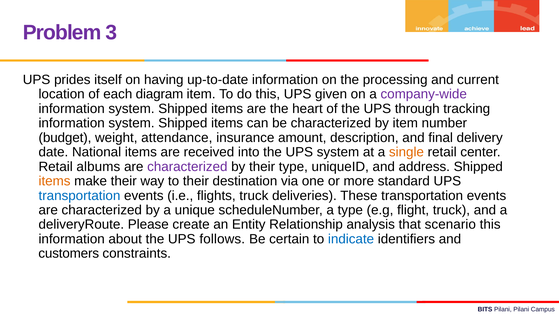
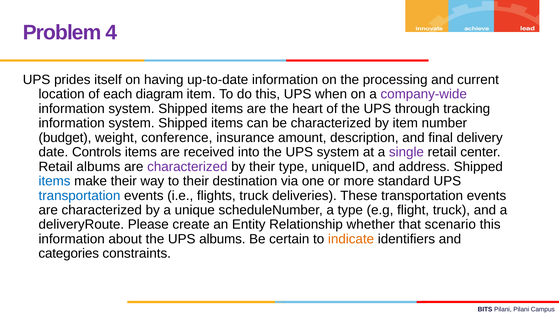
3: 3 -> 4 (111, 33)
given: given -> when (331, 94)
attendance: attendance -> conference (177, 137)
National: National -> Controls (97, 152)
single colour: orange -> purple (406, 152)
items colour: orange -> blue (55, 181)
analysis: analysis -> whether (371, 224)
UPS follows: follows -> albums (222, 239)
indicate colour: blue -> orange (351, 239)
customers: customers -> categories (69, 253)
